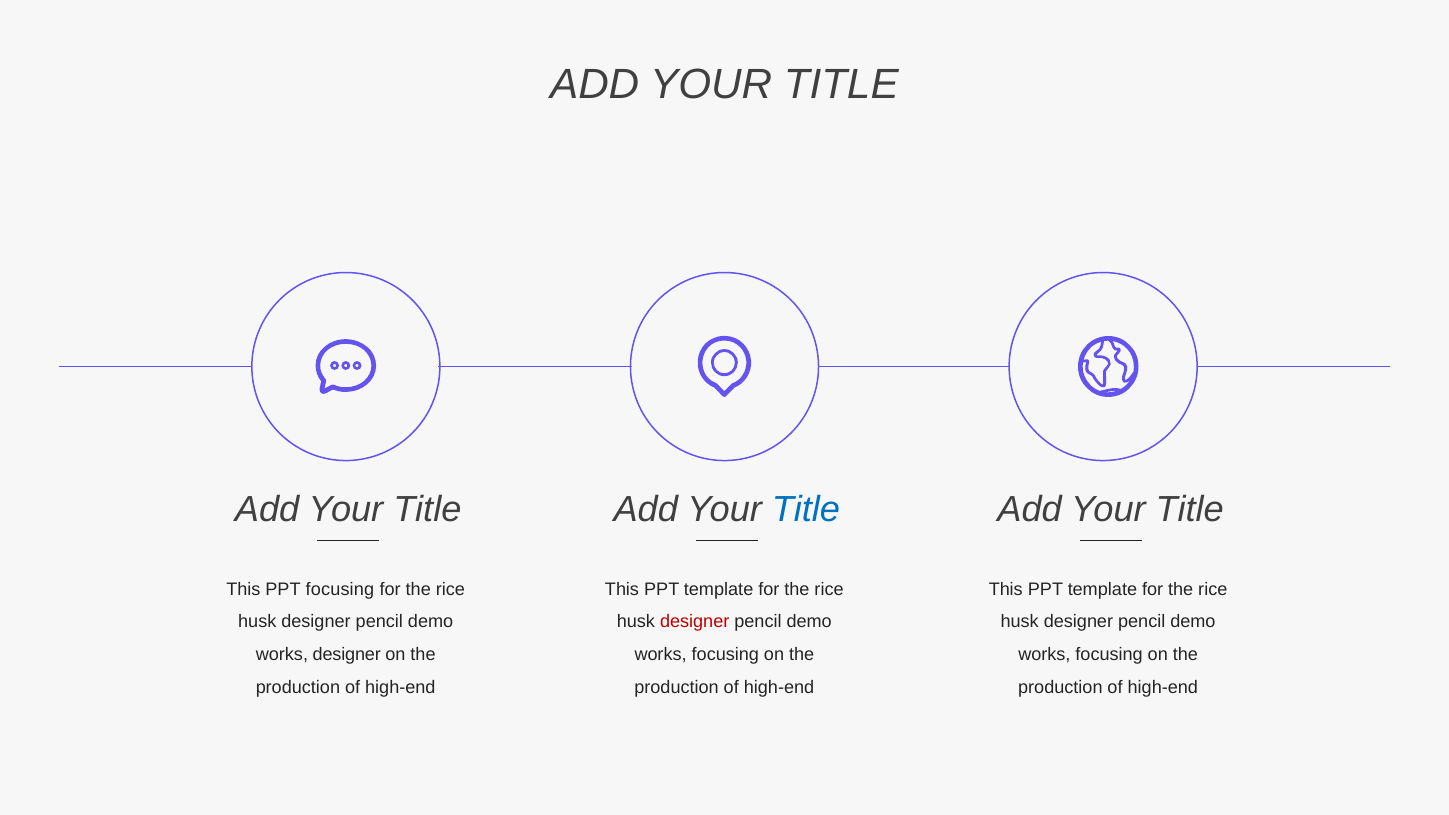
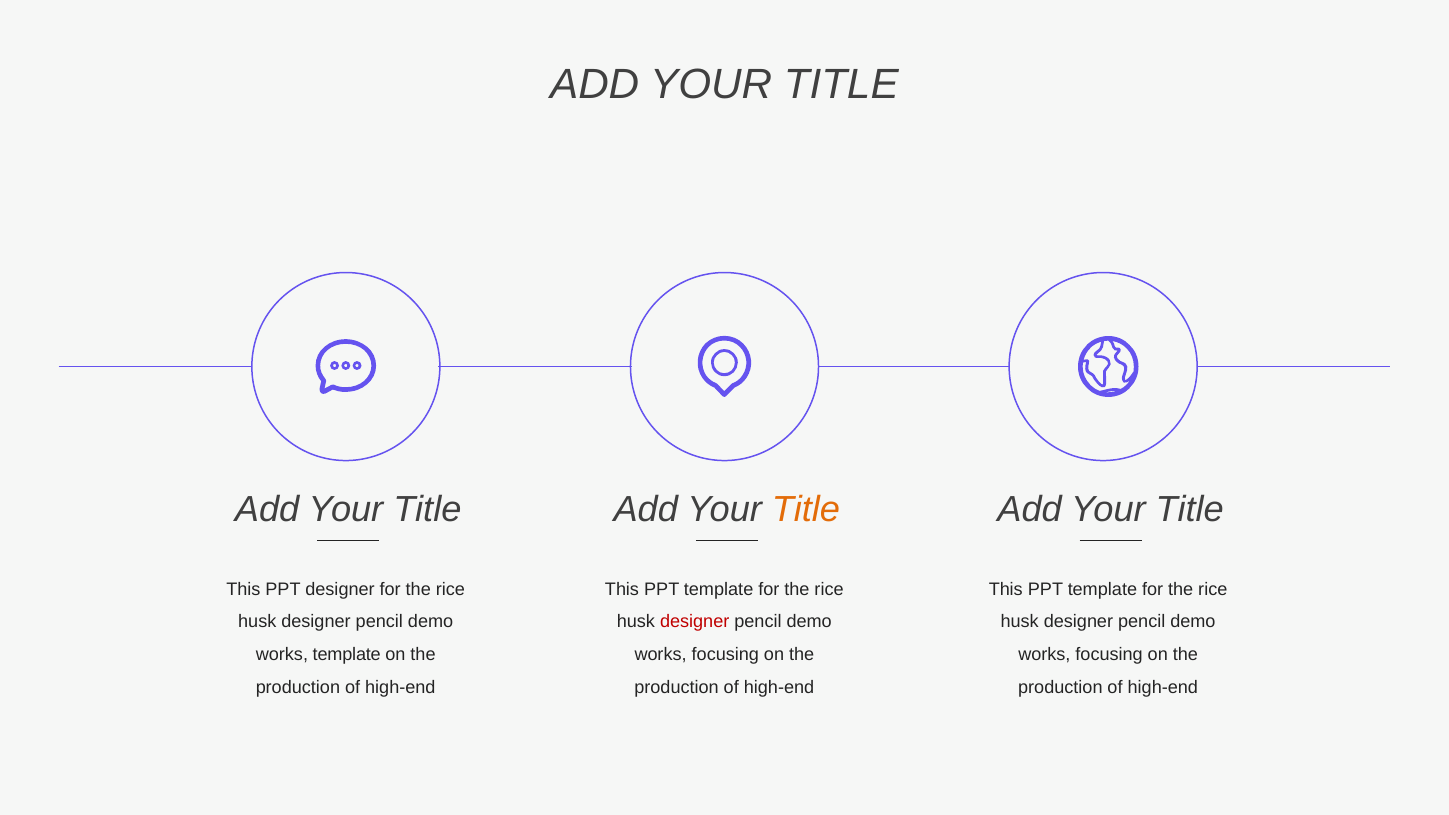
Title colour: blue -> orange (806, 509)
PPT focusing: focusing -> designer (340, 589)
works designer: designer -> template (347, 655)
